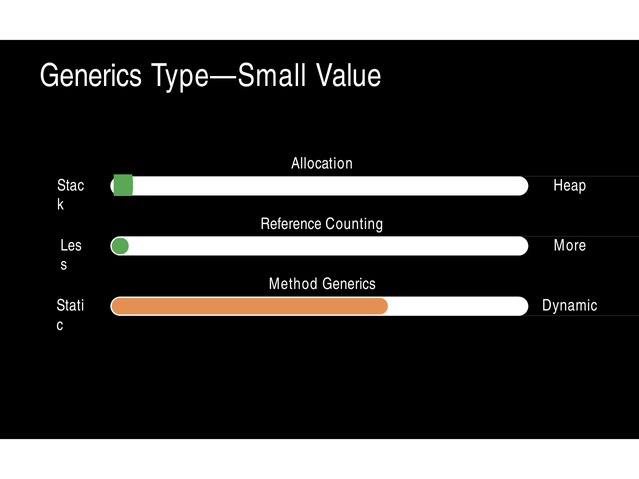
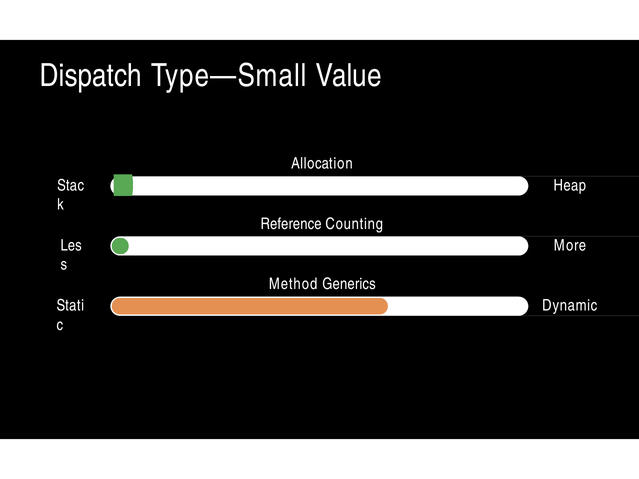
Generics: Generics -> Dispatch (91, 76)
